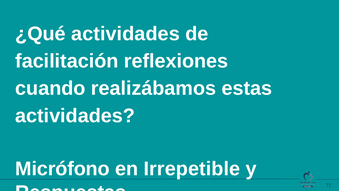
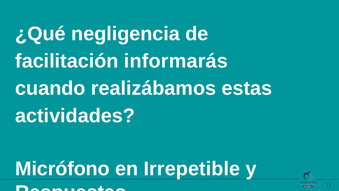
¿Qué actividades: actividades -> negligencia (126, 34)
reflexiones: reflexiones -> informarás (176, 61)
